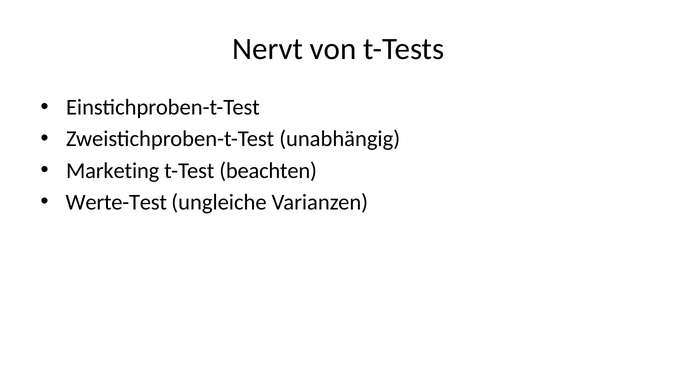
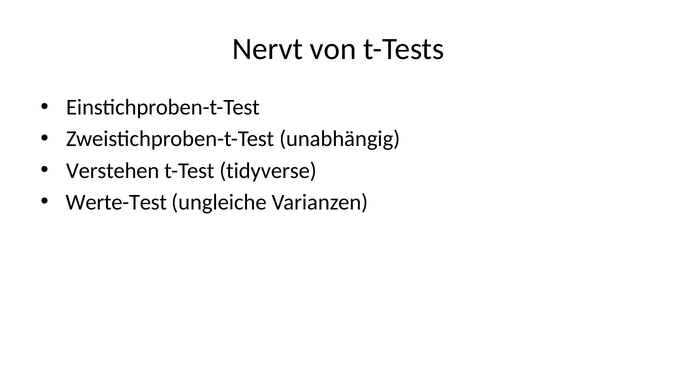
Marketing: Marketing -> Verstehen (113, 171)
beachten: beachten -> tidyverse (268, 171)
